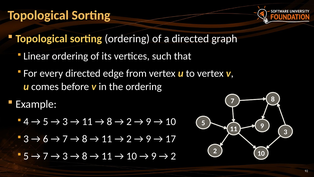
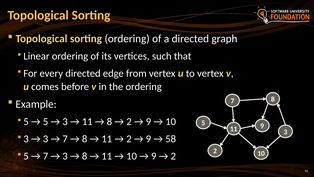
4: 4 -> 5 (26, 122)
6: 6 -> 3 (46, 139)
17: 17 -> 58 (171, 139)
